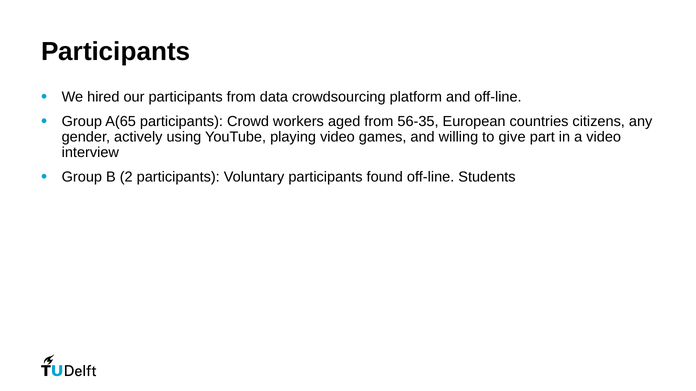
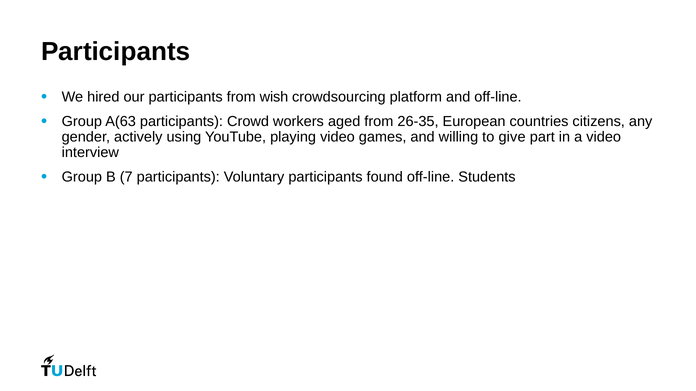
data: data -> wish (274, 97)
A(65: A(65 -> A(63 (121, 121)
56-35: 56-35 -> 26-35 (418, 121)
2: 2 -> 7 (126, 177)
